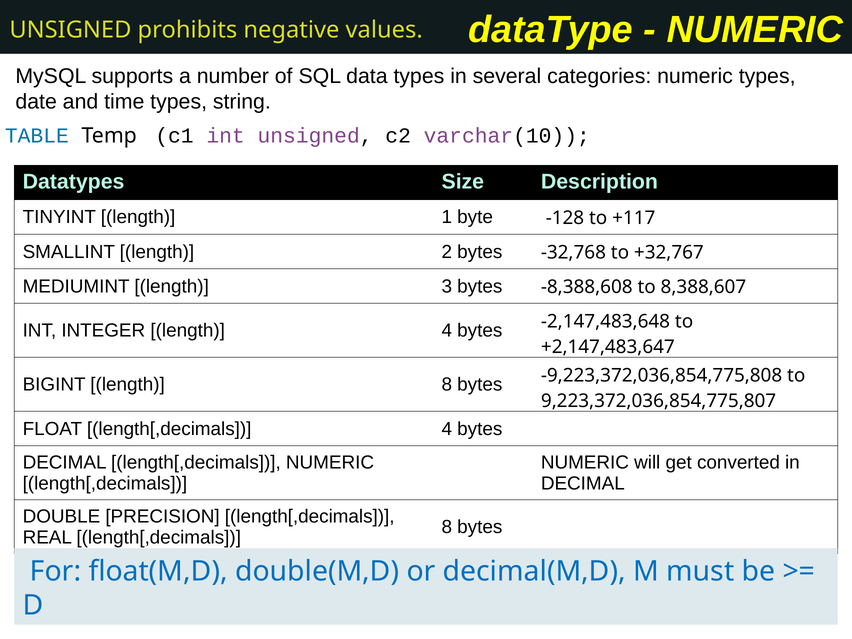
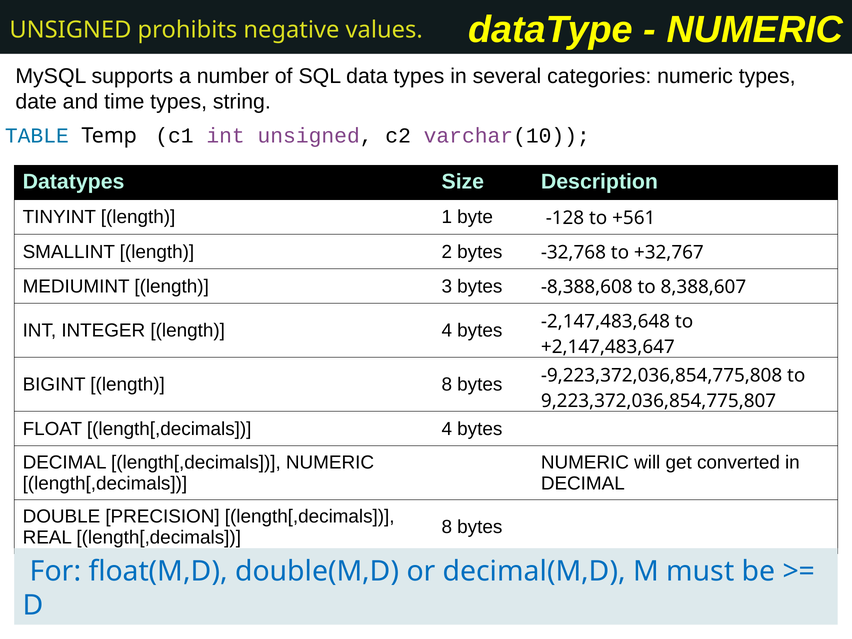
+117: +117 -> +561 (634, 218)
